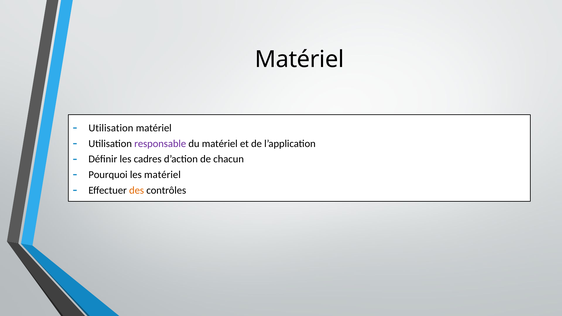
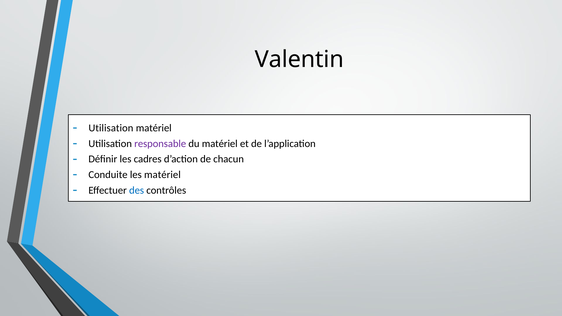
Matériel: Matériel -> Valentin (299, 60)
Pourquoi: Pourquoi -> Conduite (108, 175)
des colour: orange -> blue (137, 190)
